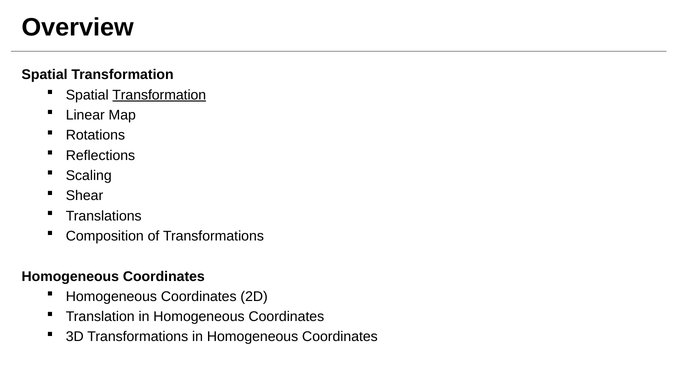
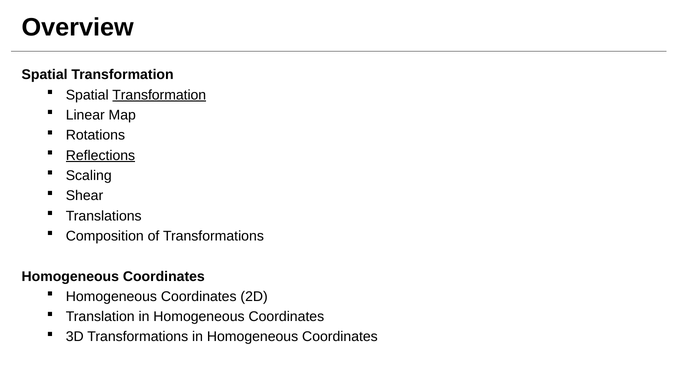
Reflections underline: none -> present (100, 156)
